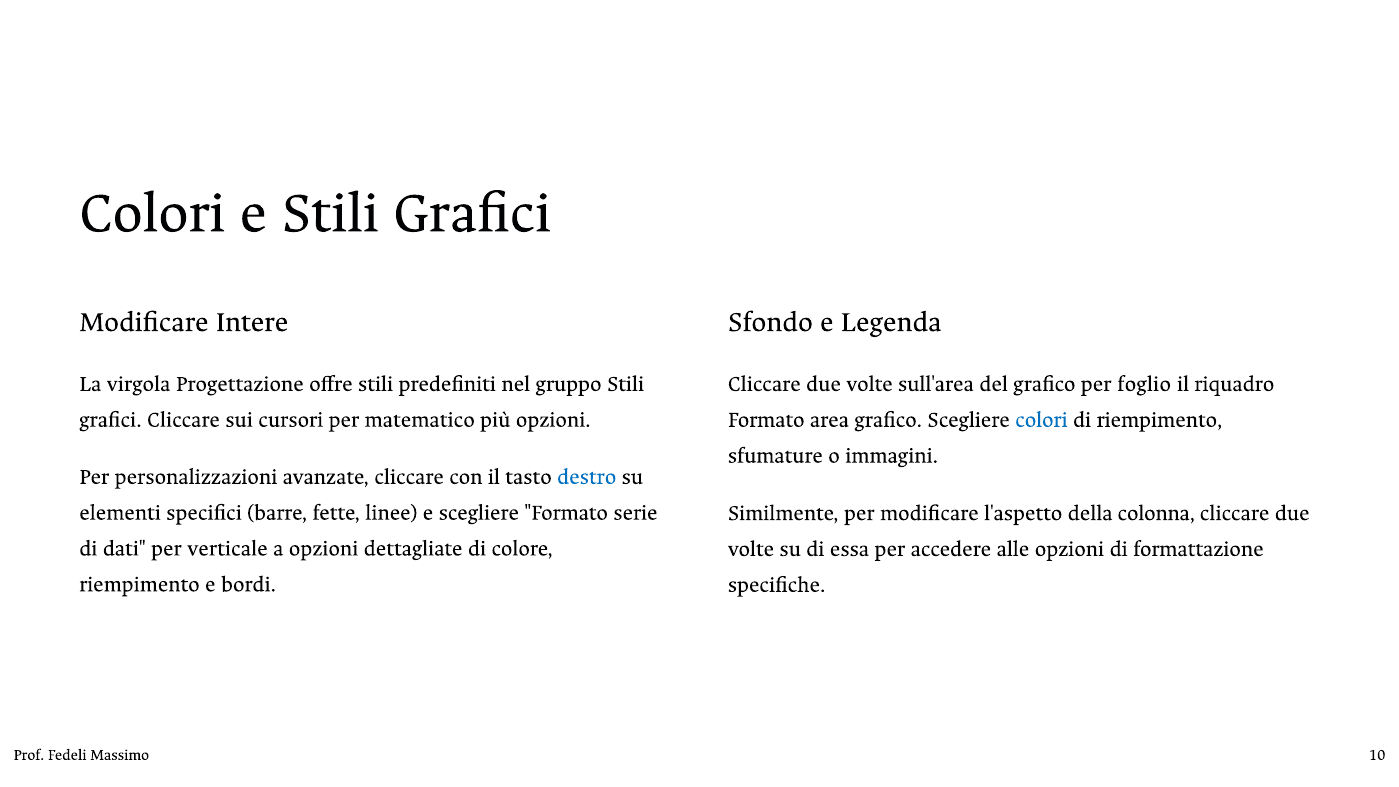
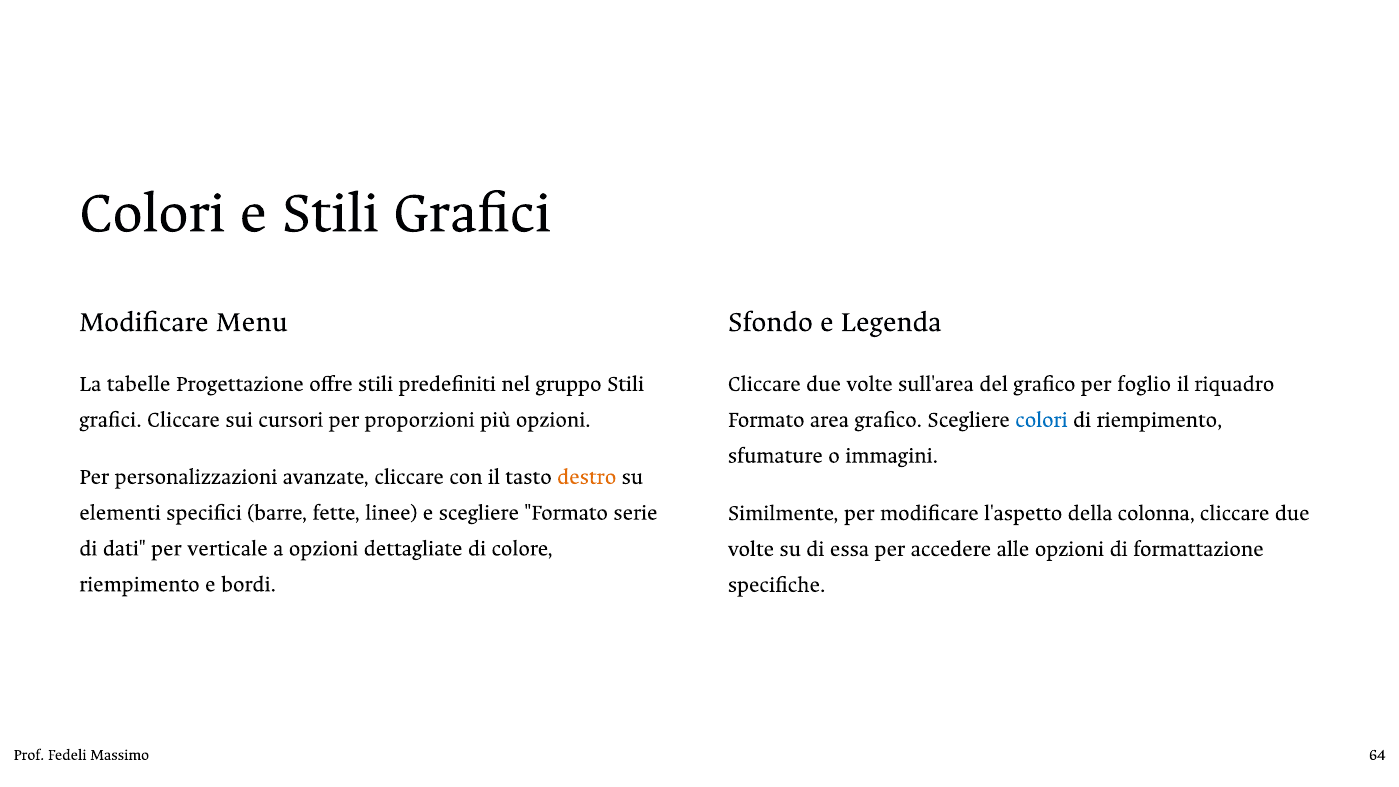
Intere: Intere -> Menu (252, 321)
virgola: virgola -> tabelle (139, 383)
matematico: matematico -> proporzioni (420, 419)
destro colour: blue -> orange (587, 476)
10: 10 -> 64 (1377, 755)
